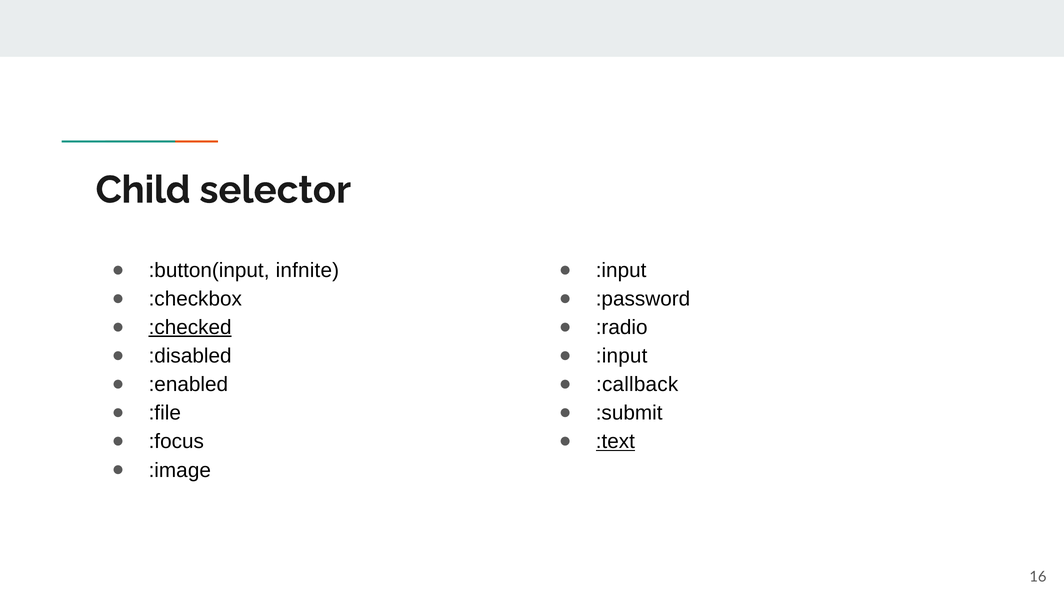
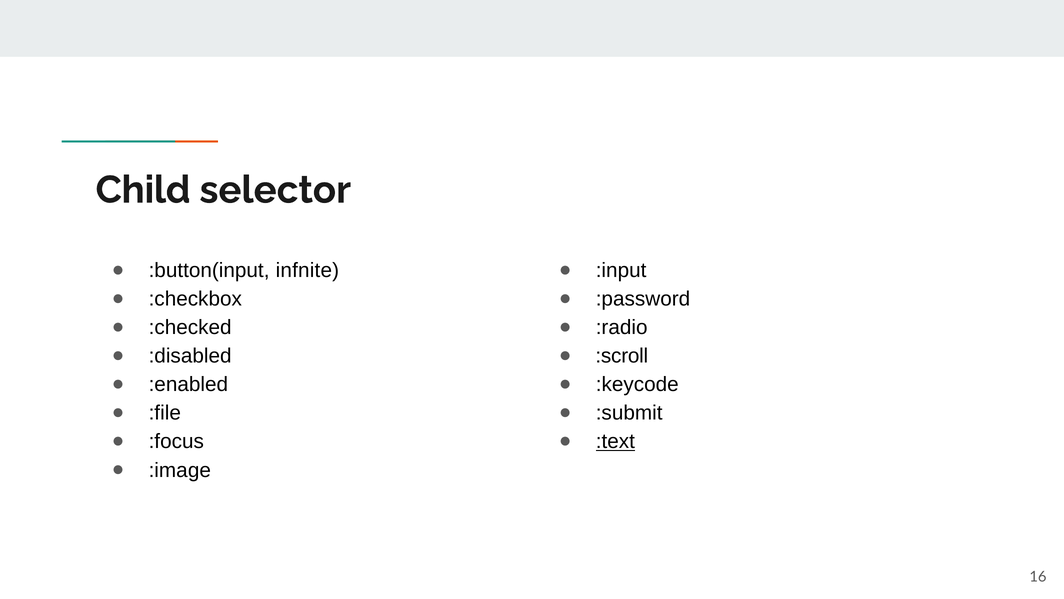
:checked underline: present -> none (190, 327)
:input: :input -> :scroll (622, 356)
:callback: :callback -> :keycode (637, 384)
